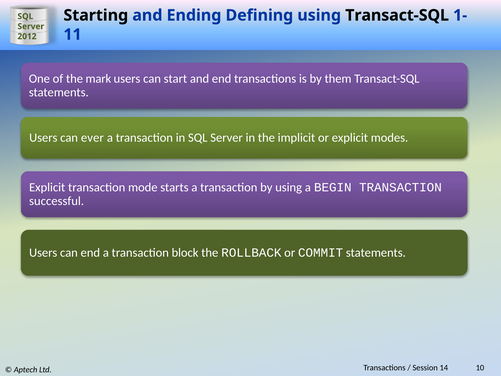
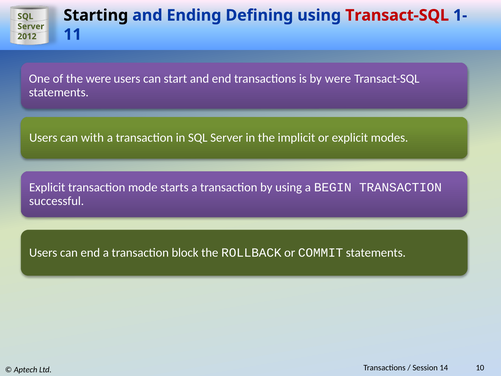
Transact-SQL colour: black -> red (397, 15)
the mark: mark -> were (98, 79)
by them: them -> were (338, 79)
ever: ever -> with (92, 138)
